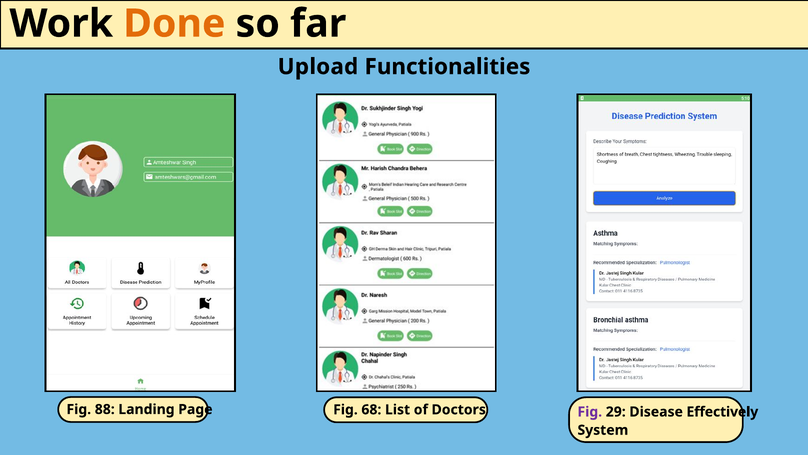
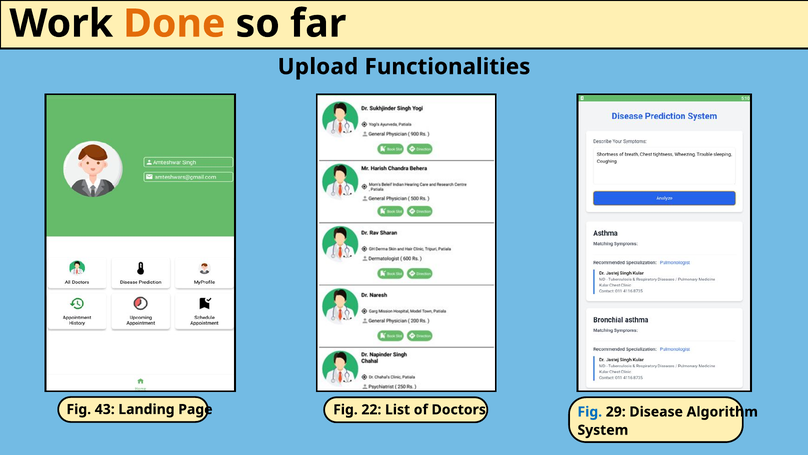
88: 88 -> 43 (105, 409)
68: 68 -> 22 (371, 409)
Fig colour: purple -> blue (590, 411)
Effectively: Effectively -> Algorithm (722, 411)
